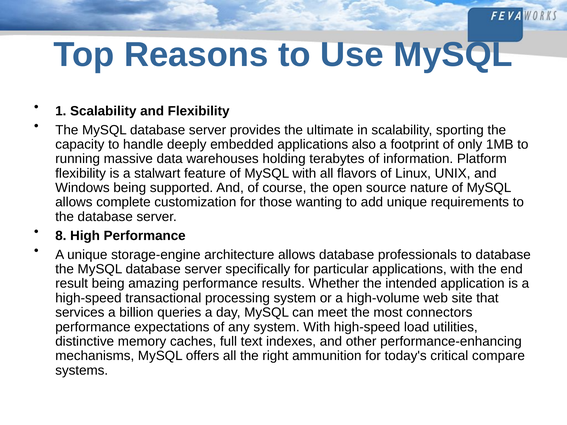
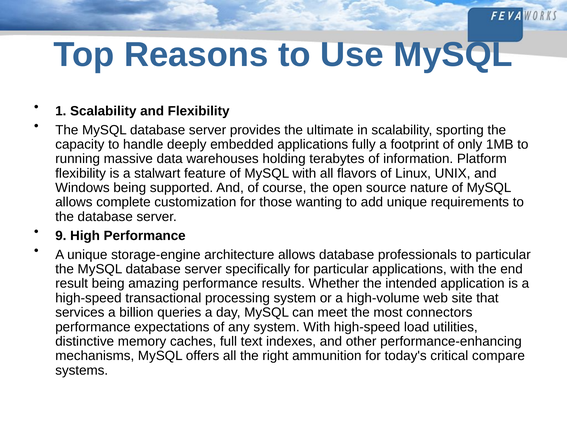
also: also -> fully (364, 144)
8: 8 -> 9 (61, 236)
to database: database -> particular (503, 255)
